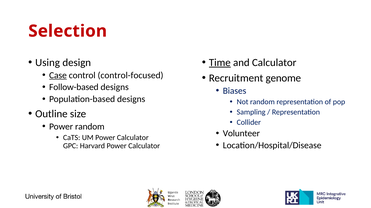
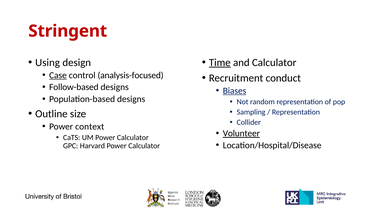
Selection: Selection -> Stringent (68, 31)
control-focused: control-focused -> analysis-focused (131, 76)
genome: genome -> conduct (283, 78)
Biases underline: none -> present (235, 91)
Power random: random -> context (90, 127)
Volunteer underline: none -> present (241, 134)
